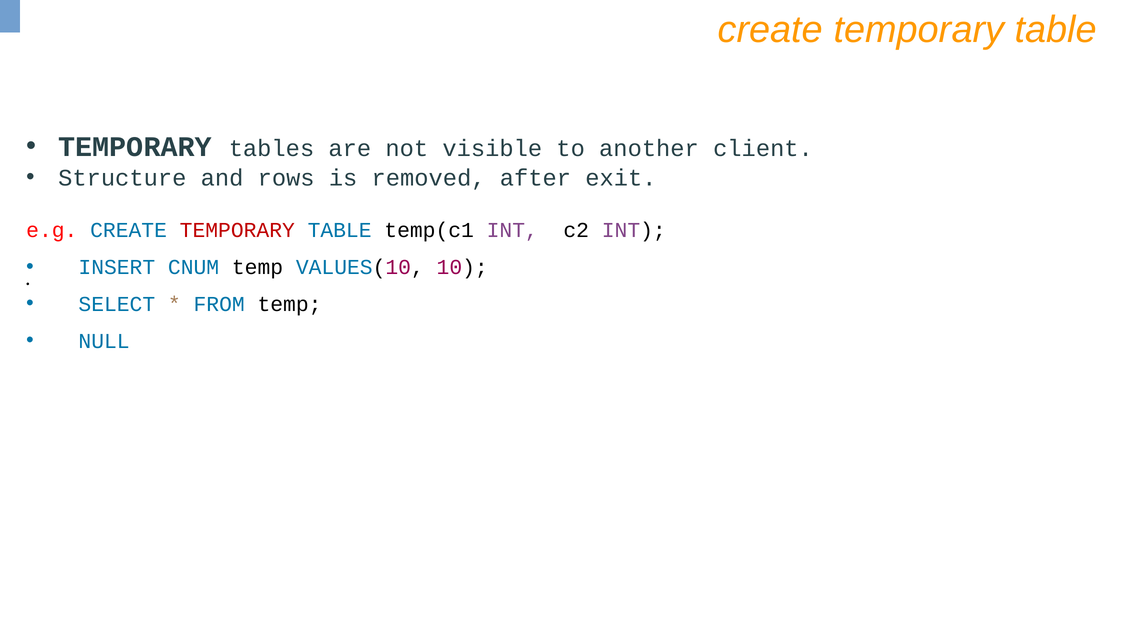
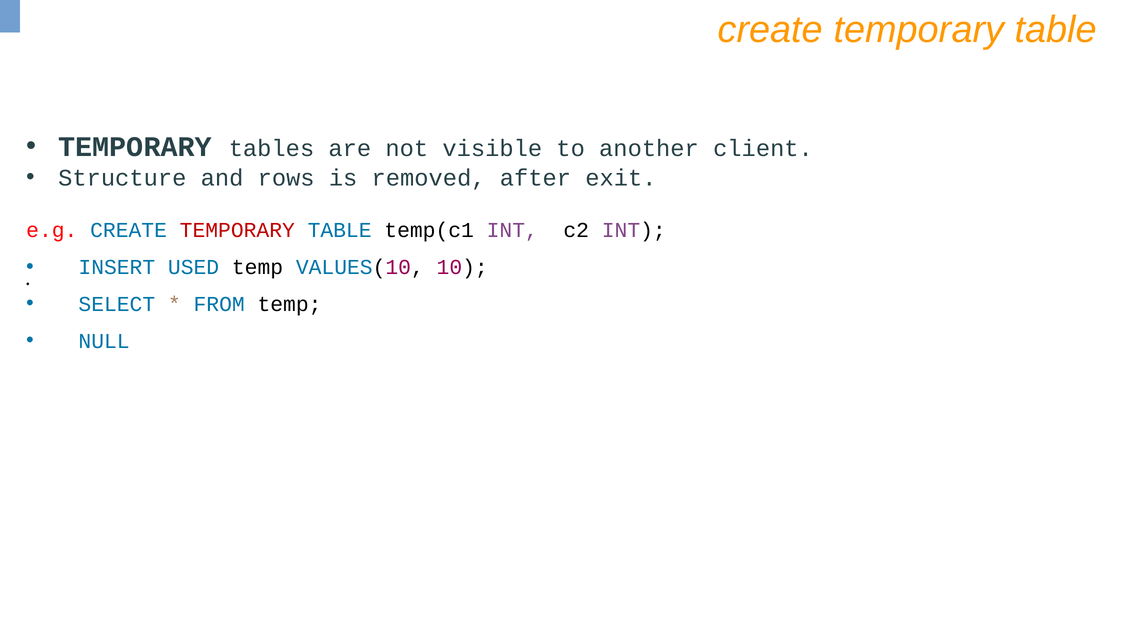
CNUM: CNUM -> USED (194, 267)
